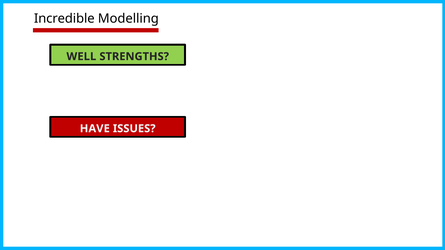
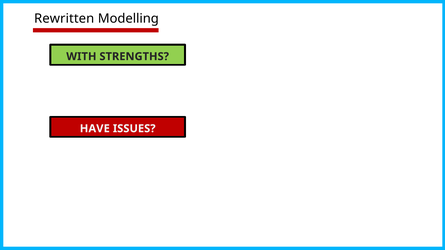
Incredible: Incredible -> Rewritten (64, 19)
WELL: WELL -> WITH (81, 57)
